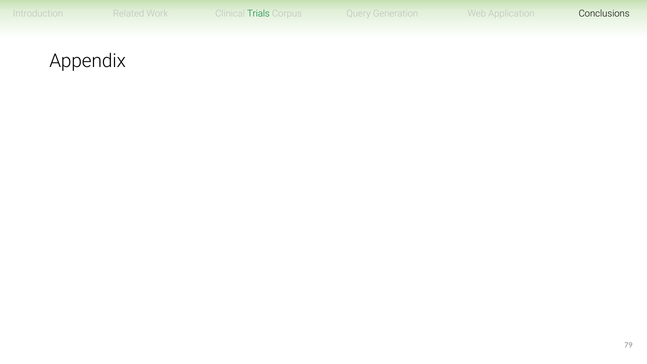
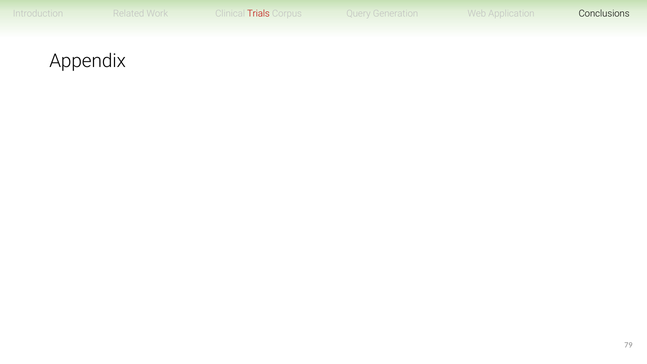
Trials colour: green -> red (258, 14)
